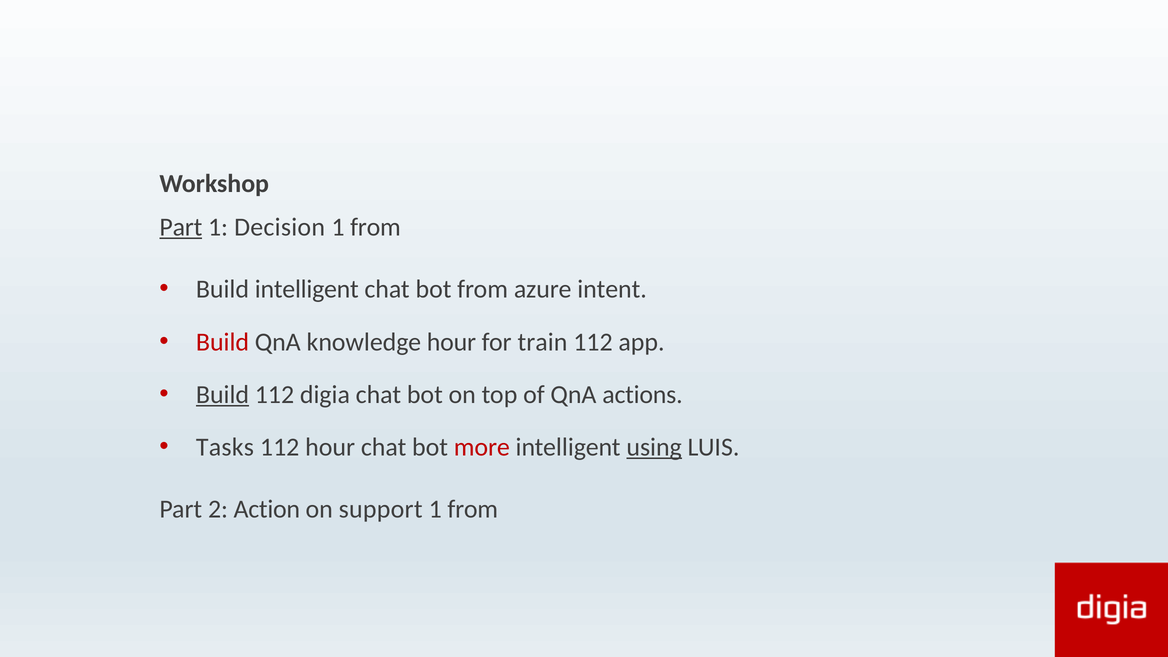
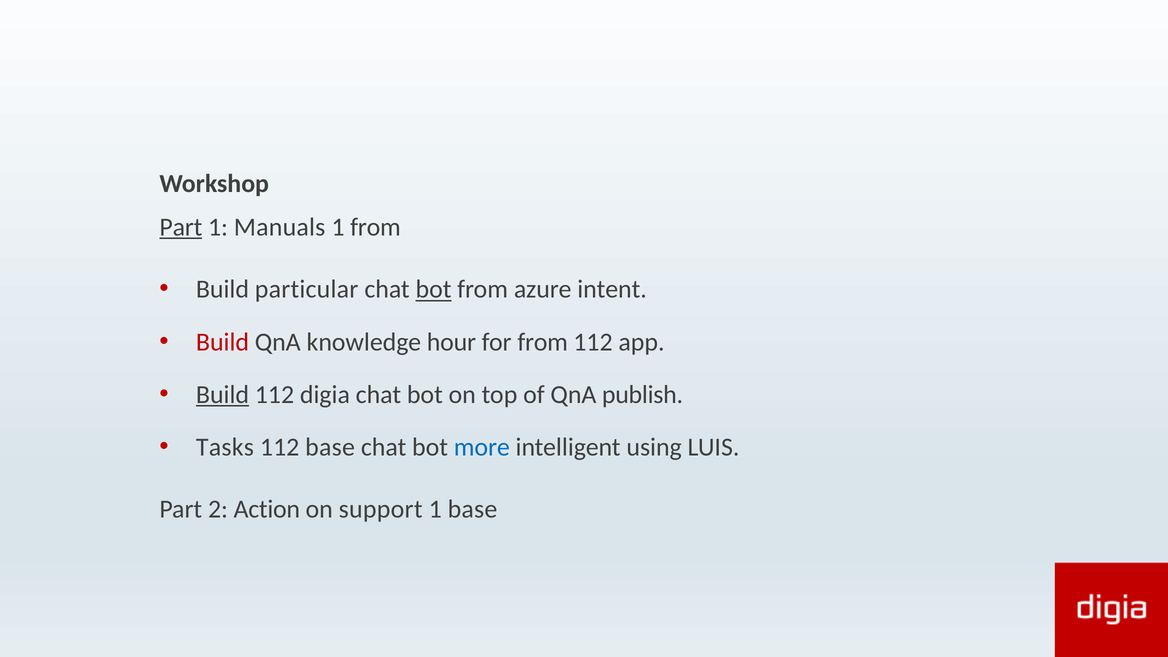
Decision: Decision -> Manuals (280, 227)
Build intelligent: intelligent -> particular (307, 289)
bot underline: none -> present (433, 289)
for train: train -> from (543, 342)
actions: actions -> publish (643, 395)
112 hour: hour -> base (330, 447)
more colour: red -> blue (482, 447)
using underline: present -> none (654, 447)
from: from -> base (473, 509)
